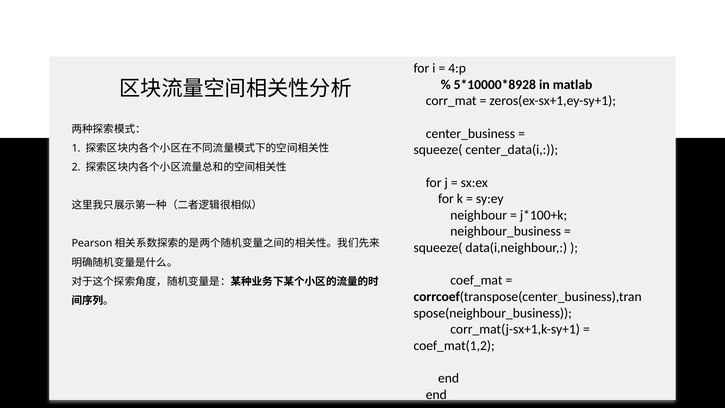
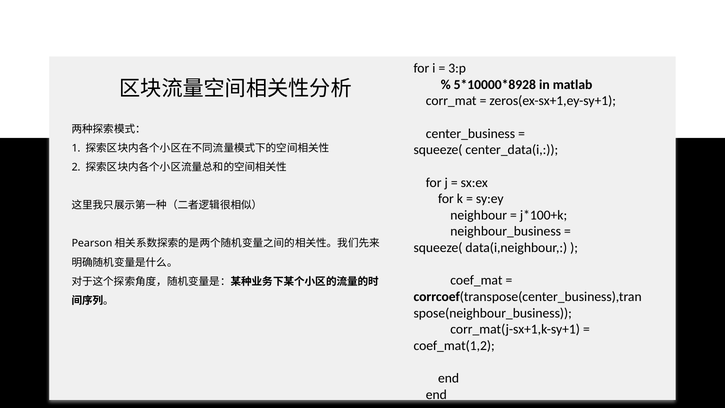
4:p: 4:p -> 3:p (457, 68)
